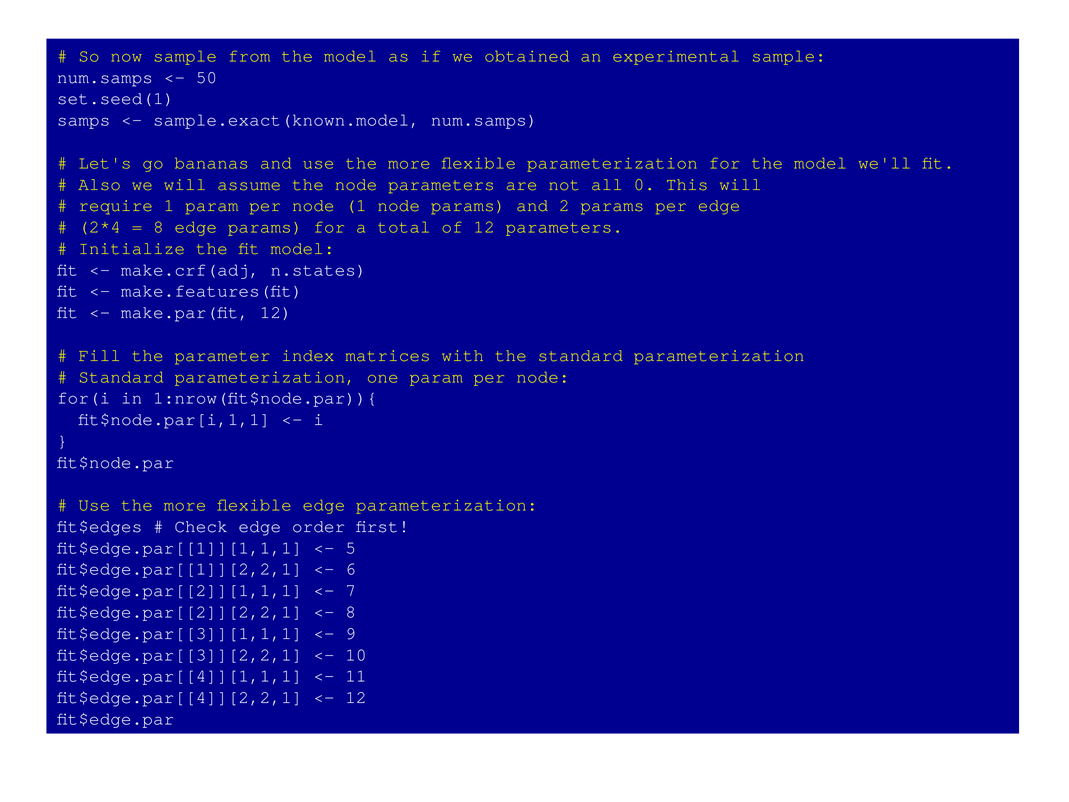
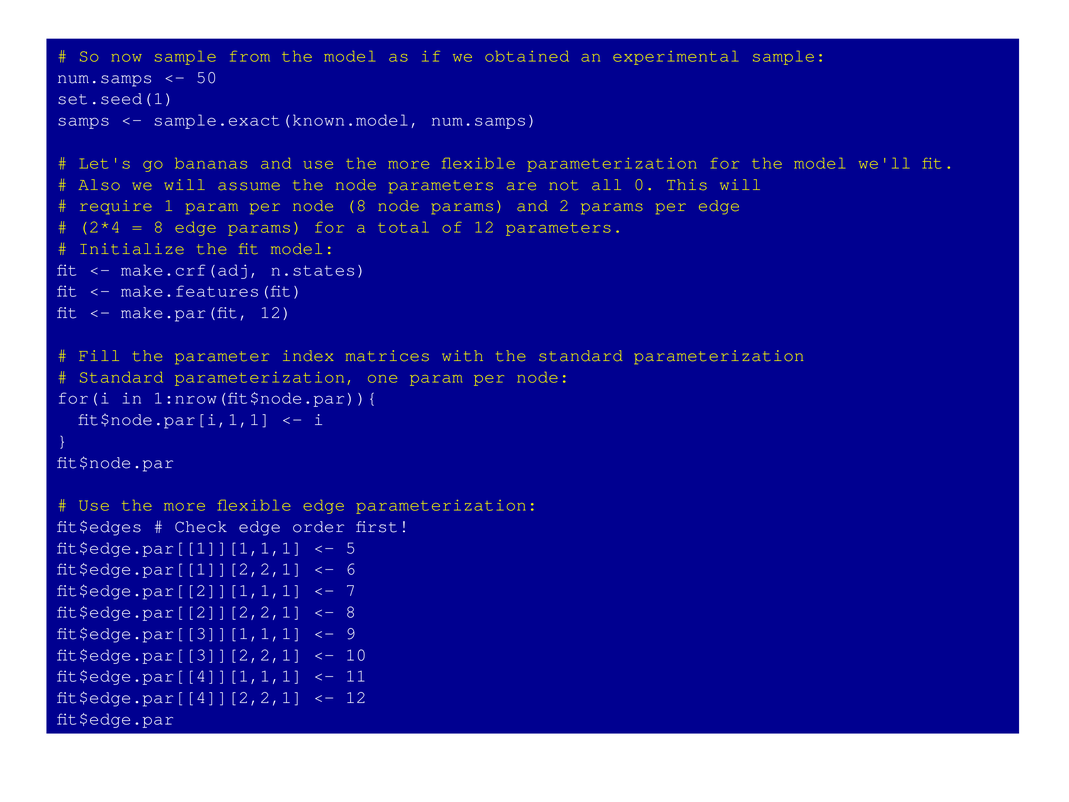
node 1: 1 -> 8 (356, 205)
